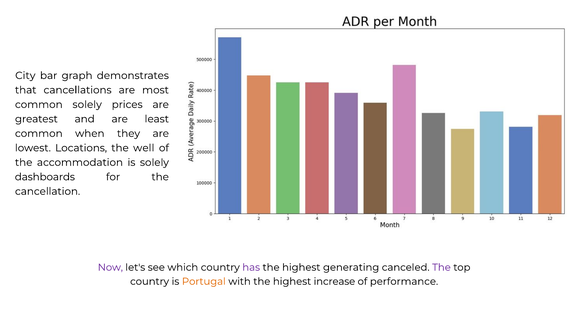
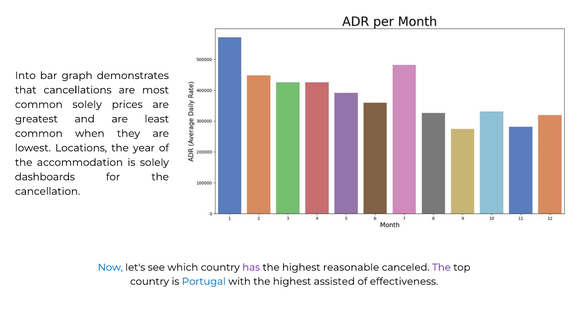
City: City -> Into (25, 76)
well: well -> year (144, 148)
Now colour: purple -> blue (110, 268)
generating: generating -> reasonable (351, 268)
Portugal colour: orange -> blue (204, 282)
increase: increase -> assisted (334, 282)
performance: performance -> effectiveness (404, 282)
